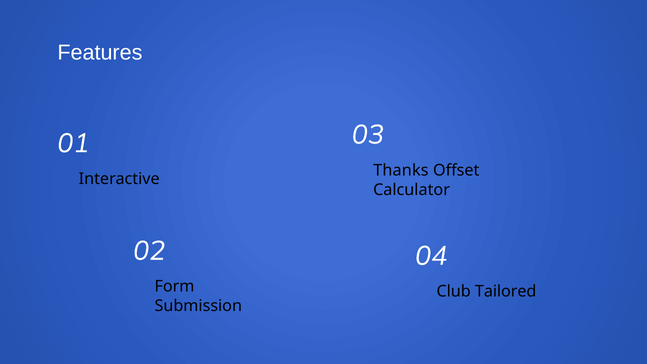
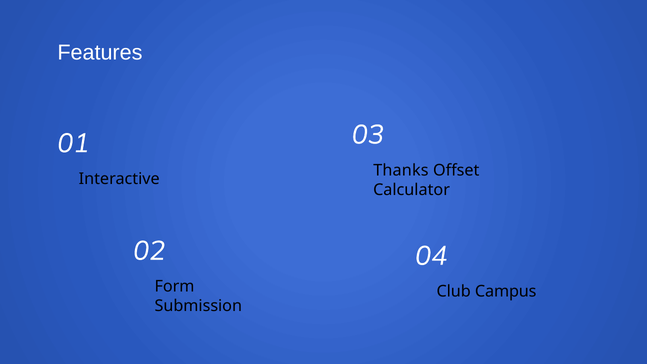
Tailored: Tailored -> Campus (506, 292)
